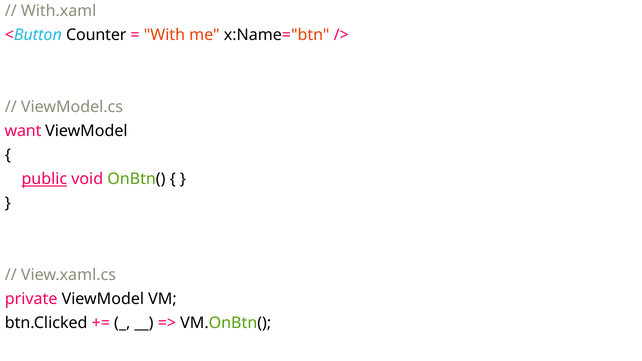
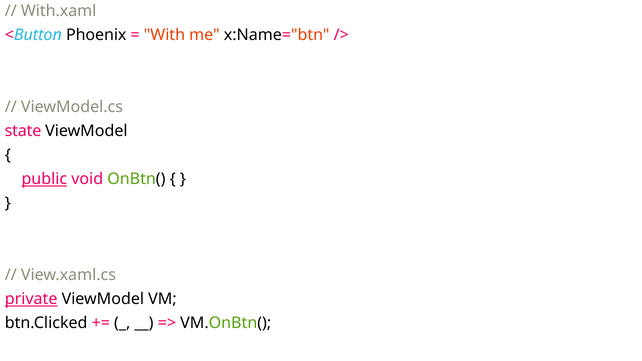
Counter: Counter -> Phoenix (96, 35)
want: want -> state (23, 131)
private underline: none -> present (31, 299)
